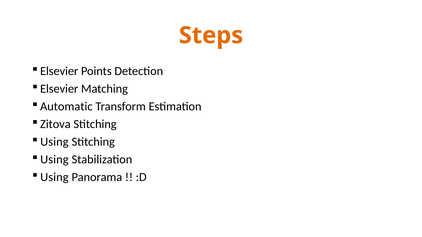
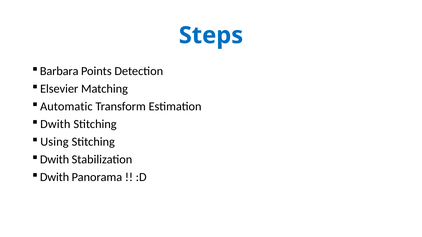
Steps colour: orange -> blue (211, 35)
Elsevier: Elsevier -> Barbara (59, 71)
Zitova: Zitova -> Dwith (55, 124)
Using: Using -> Dwith (55, 160)
Using: Using -> Dwith (55, 178)
